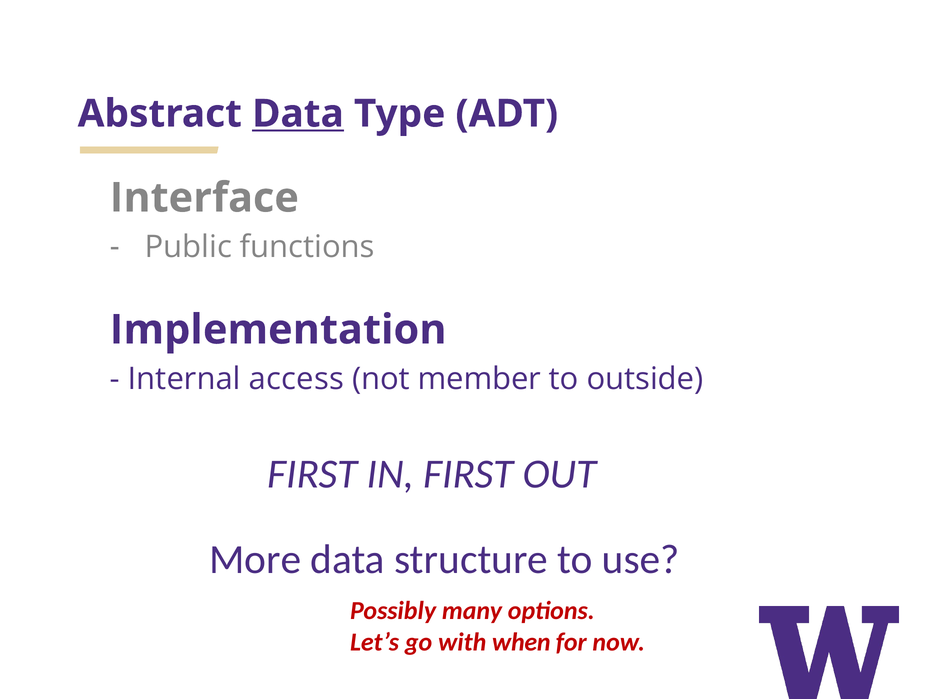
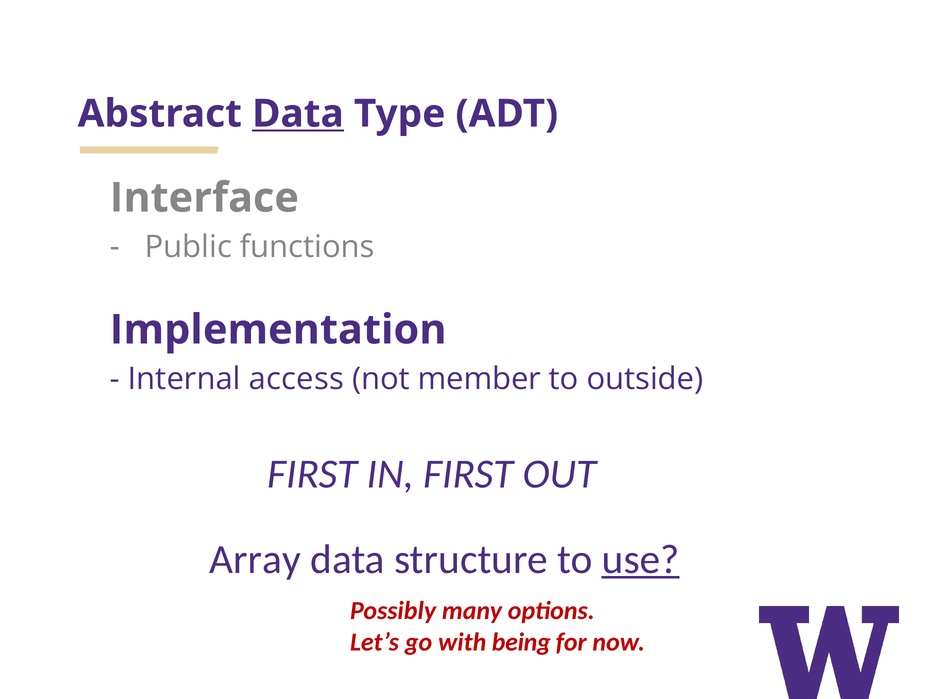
More: More -> Array (255, 559)
use underline: none -> present (641, 559)
when: when -> being (521, 642)
